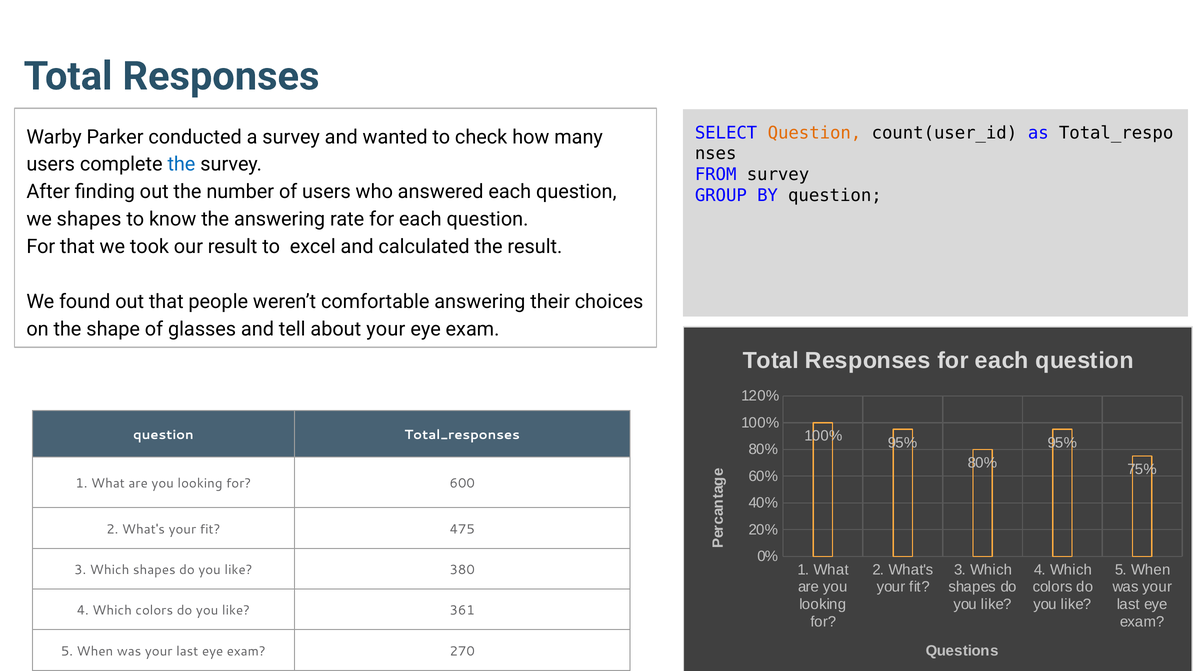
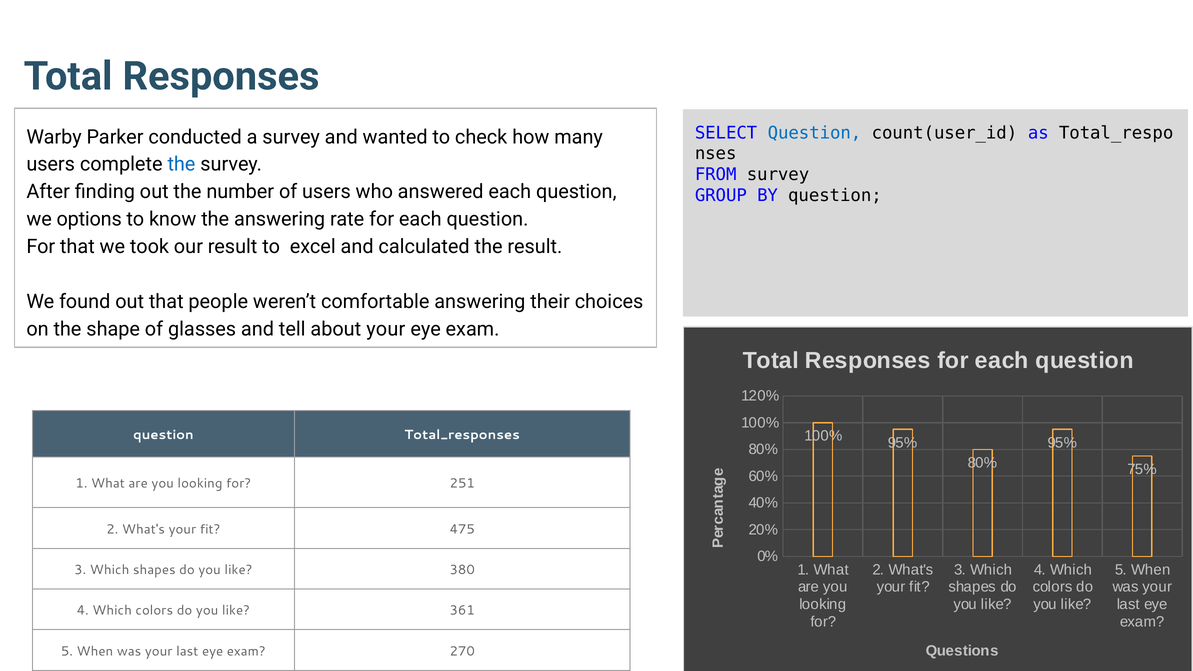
Question colour: orange -> blue (814, 133)
we shapes: shapes -> options (89, 219)
600: 600 -> 251 (462, 484)
